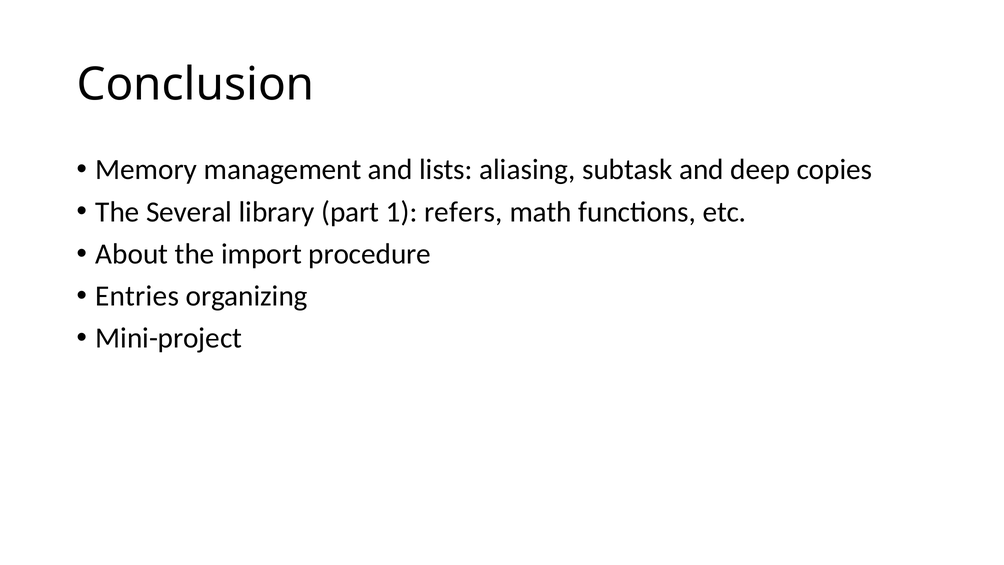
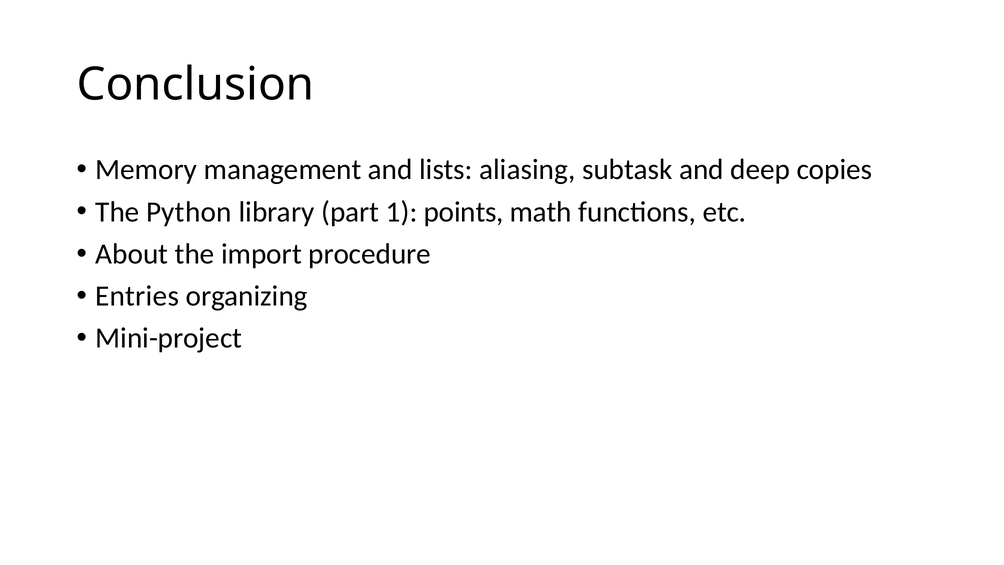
Several: Several -> Python (189, 212)
refers: refers -> points (464, 212)
